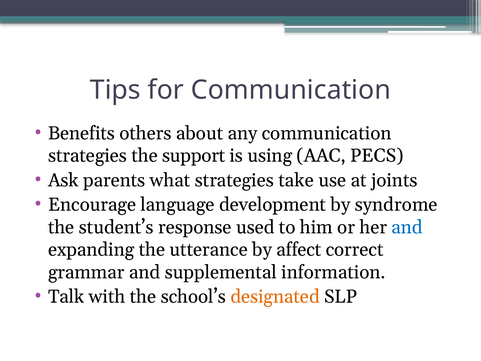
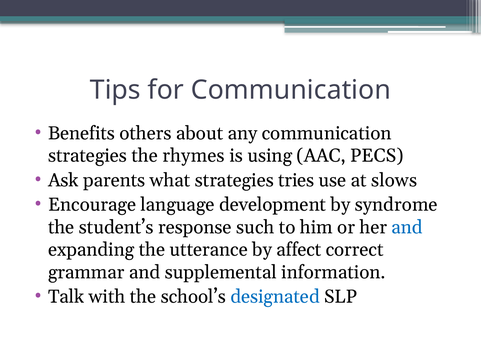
support: support -> rhymes (194, 156)
take: take -> tries (296, 180)
joints: joints -> slows (394, 180)
used: used -> such (255, 227)
designated colour: orange -> blue (275, 296)
